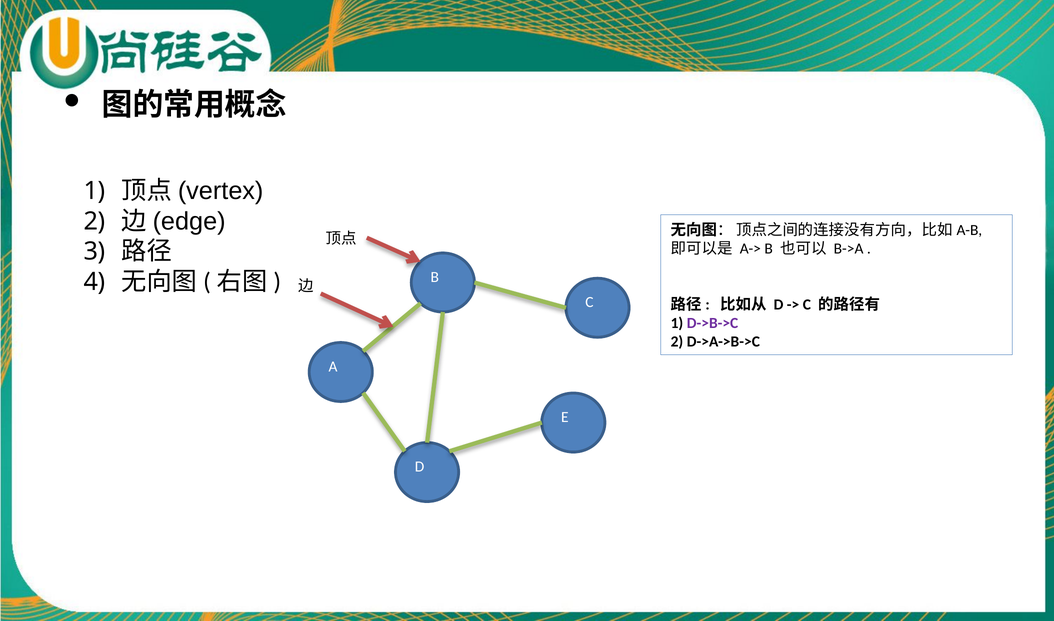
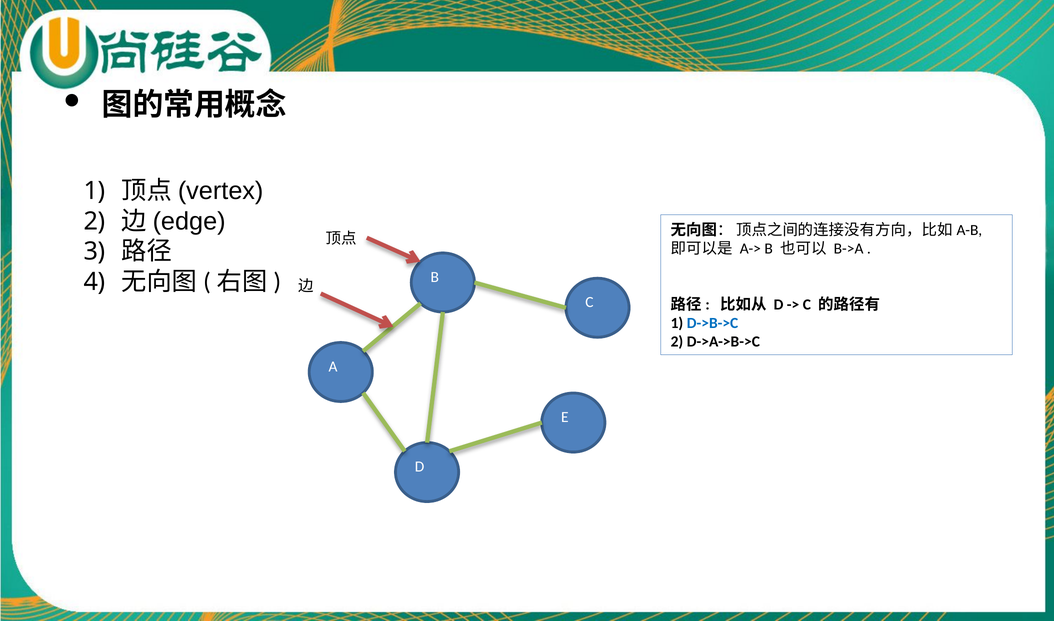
D->B->C colour: purple -> blue (713, 323)
